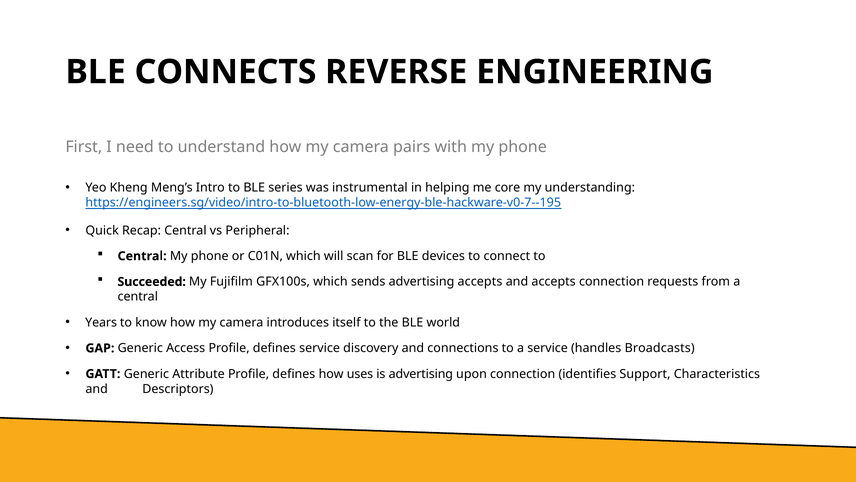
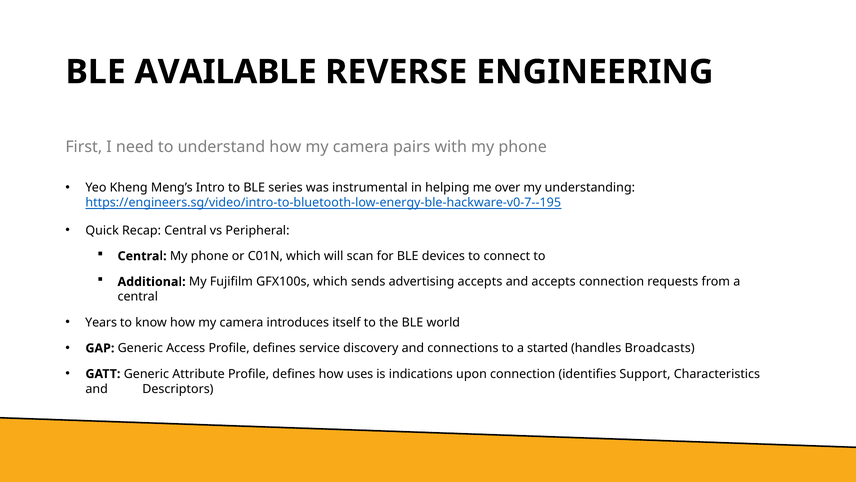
CONNECTS: CONNECTS -> AVAILABLE (226, 72)
core: core -> over (508, 187)
Succeeded: Succeeded -> Additional (152, 282)
a service: service -> started (548, 348)
is advertising: advertising -> indications (421, 374)
